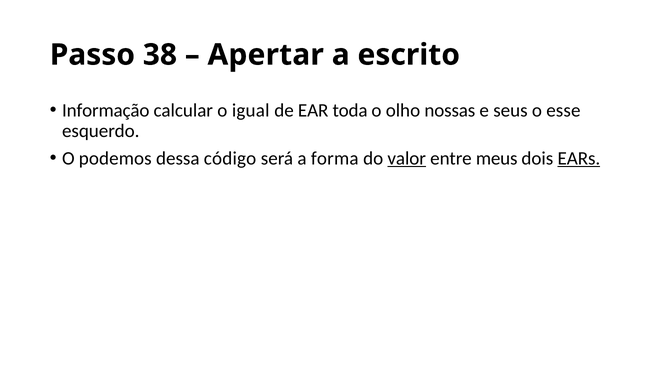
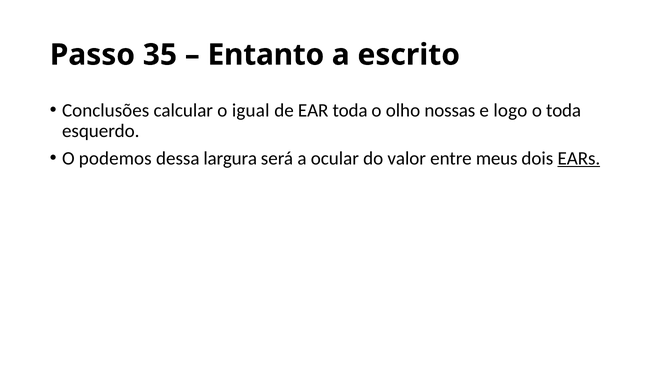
38: 38 -> 35 (160, 55)
Apertar: Apertar -> Entanto (266, 55)
Informação: Informação -> Conclusões (106, 110)
seus: seus -> logo (510, 110)
o esse: esse -> toda (564, 110)
código: código -> largura (230, 158)
forma: forma -> ocular (335, 158)
valor underline: present -> none (407, 158)
